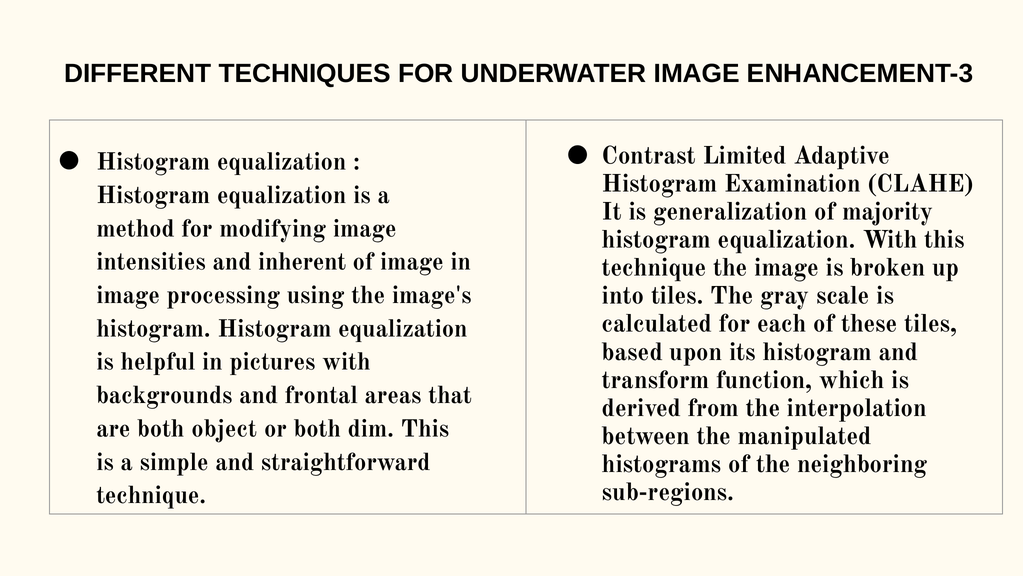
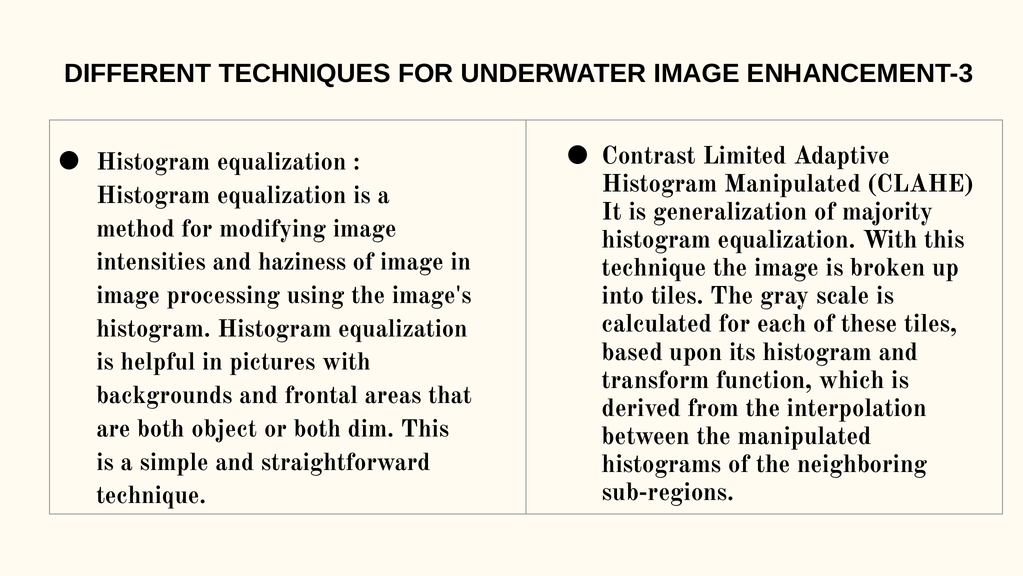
Histogram Examination: Examination -> Manipulated (793, 184)
inherent: inherent -> haziness (302, 262)
